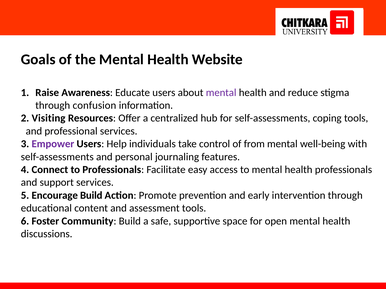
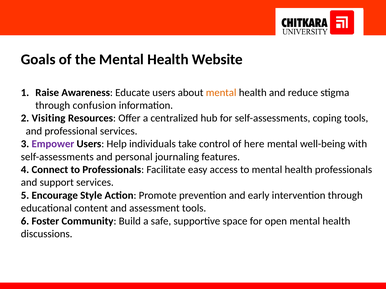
mental colour: purple -> orange (221, 93)
from: from -> here (254, 144)
Encourage Build: Build -> Style (91, 196)
